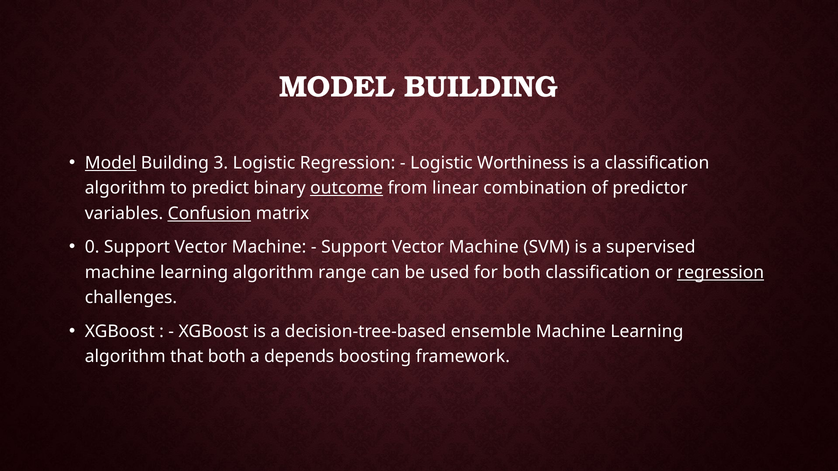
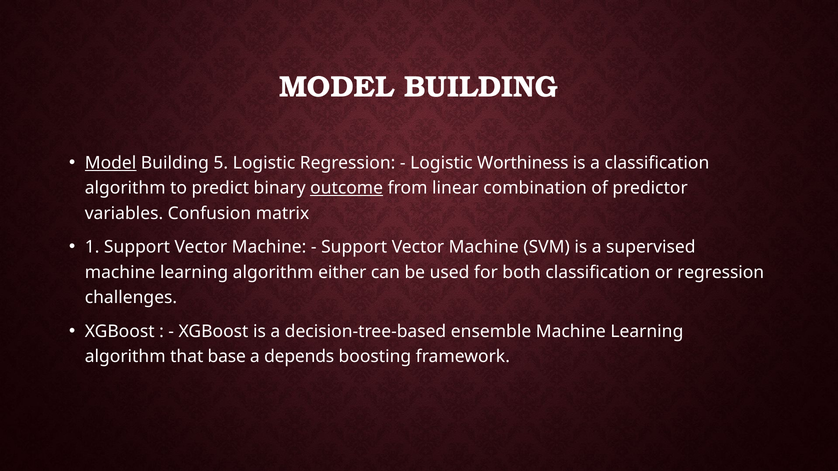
3: 3 -> 5 (221, 163)
Confusion underline: present -> none (209, 213)
0: 0 -> 1 (92, 247)
range: range -> either (342, 273)
regression underline: present -> none (721, 273)
that both: both -> base (227, 357)
